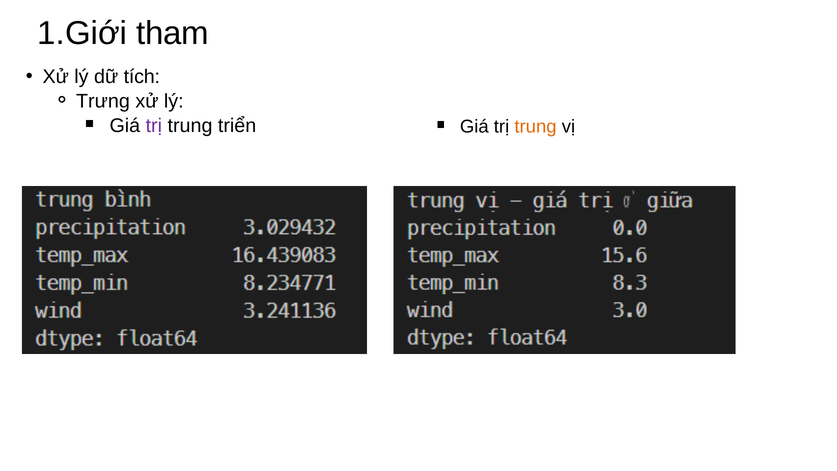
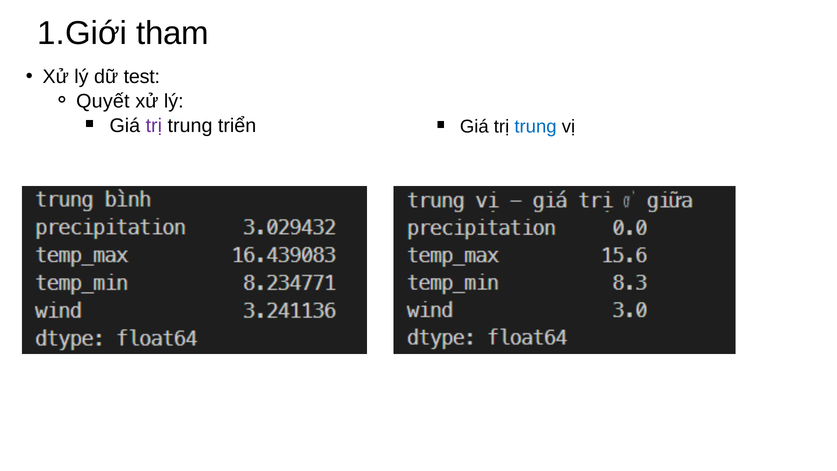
tích: tích -> test (142, 77)
Trưng: Trưng -> Quyết (103, 101)
trung colour: orange -> blue (536, 126)
